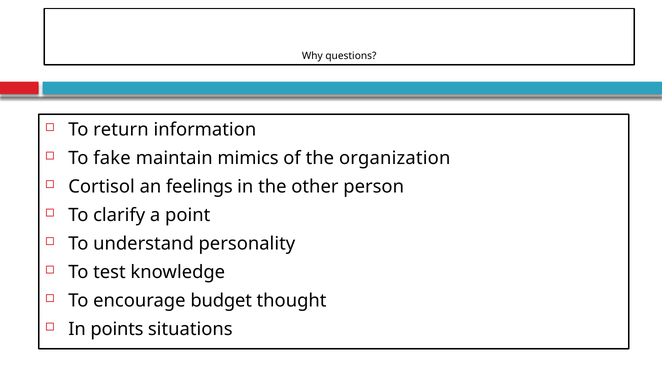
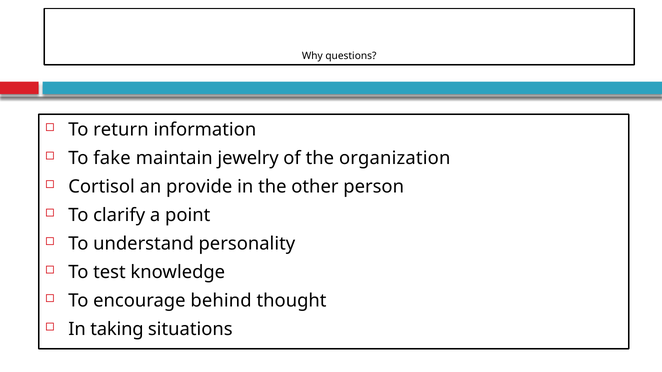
mimics: mimics -> jewelry (248, 159)
feelings: feelings -> provide (199, 187)
budget: budget -> behind (221, 301)
points: points -> taking (117, 330)
